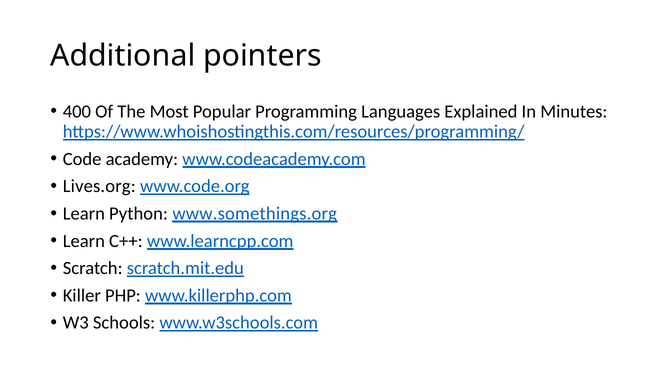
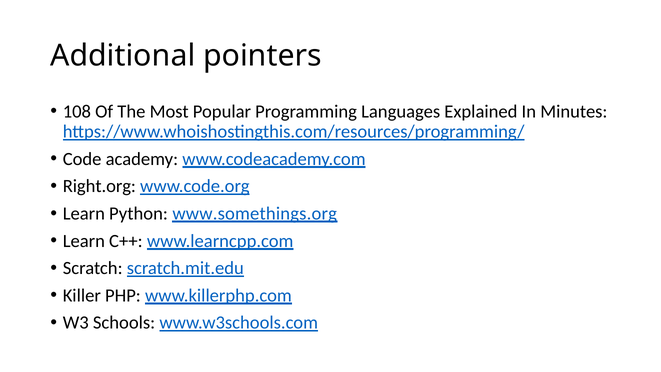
400: 400 -> 108 (77, 111)
Lives.org: Lives.org -> Right.org (99, 186)
